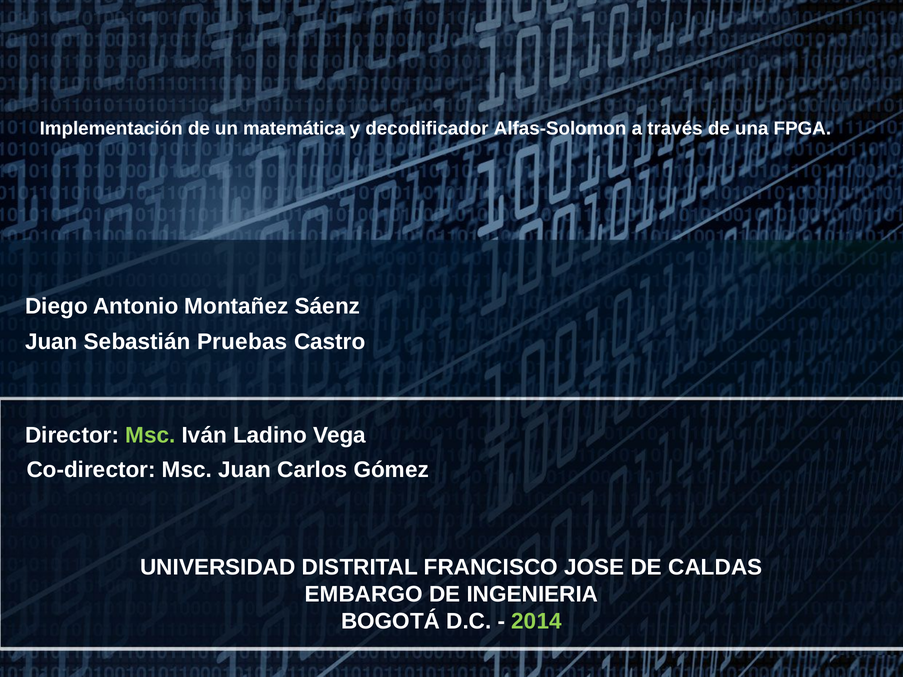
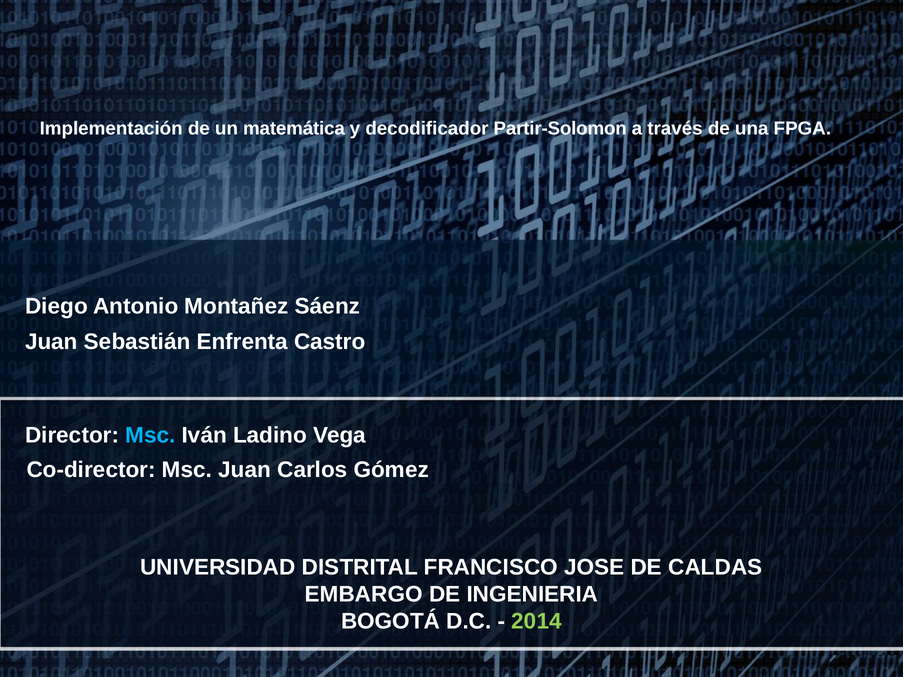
Alfas-Solomon: Alfas-Solomon -> Partir-Solomon (560, 129)
Pruebas: Pruebas -> Enfrenta (242, 342)
Msc colour: light green -> light blue (150, 435)
